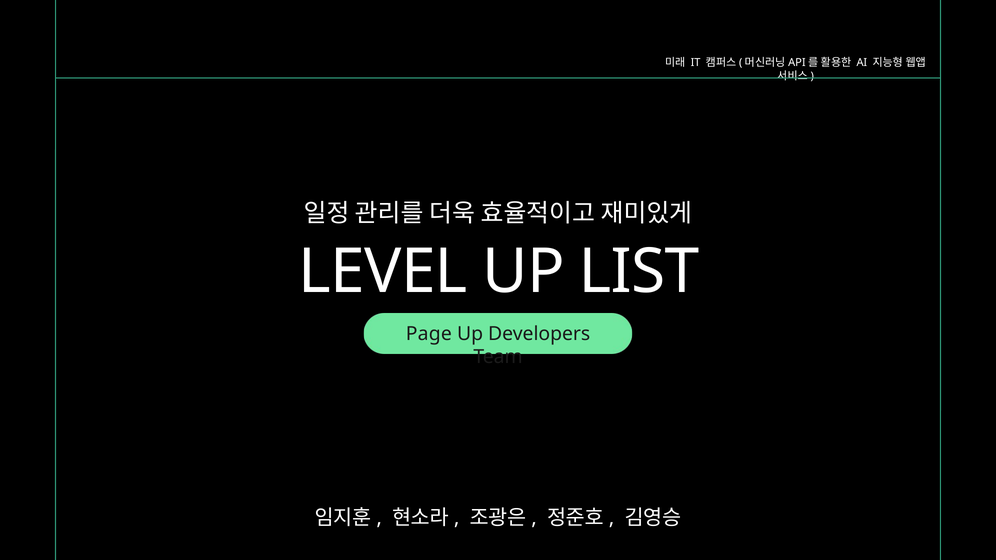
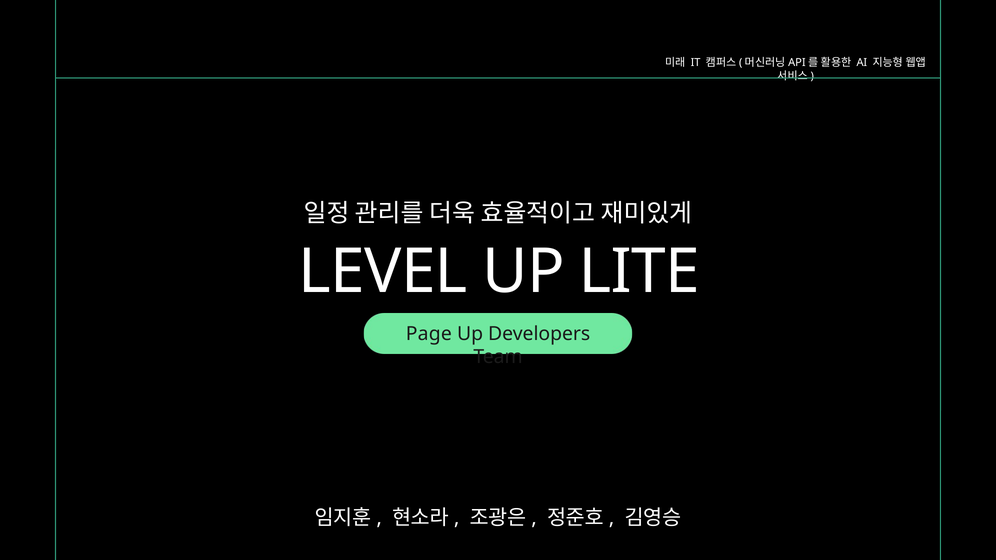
LIST: LIST -> LITE (639, 272)
